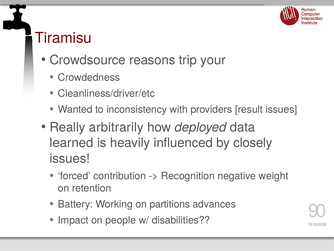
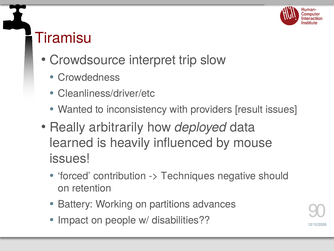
reasons: reasons -> interpret (152, 60)
your: your -> slow (213, 60)
closely: closely -> mouse (253, 143)
Recognition: Recognition -> Techniques (188, 176)
weight: weight -> should (274, 176)
